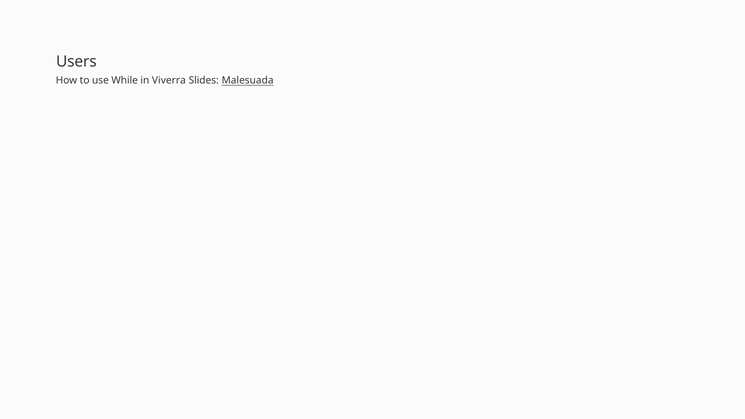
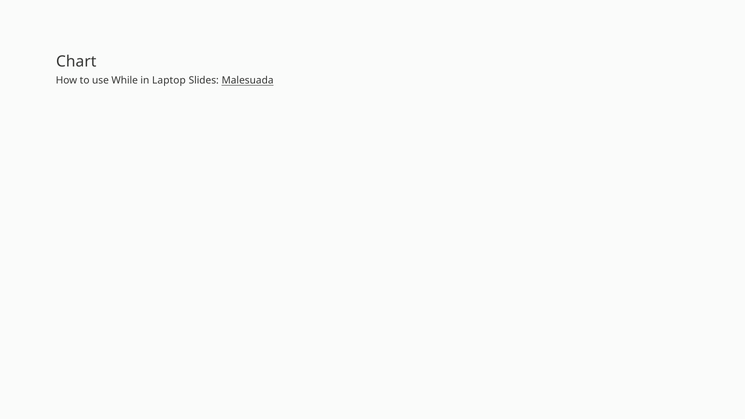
Users: Users -> Chart (76, 62)
Viverra: Viverra -> Laptop (169, 80)
